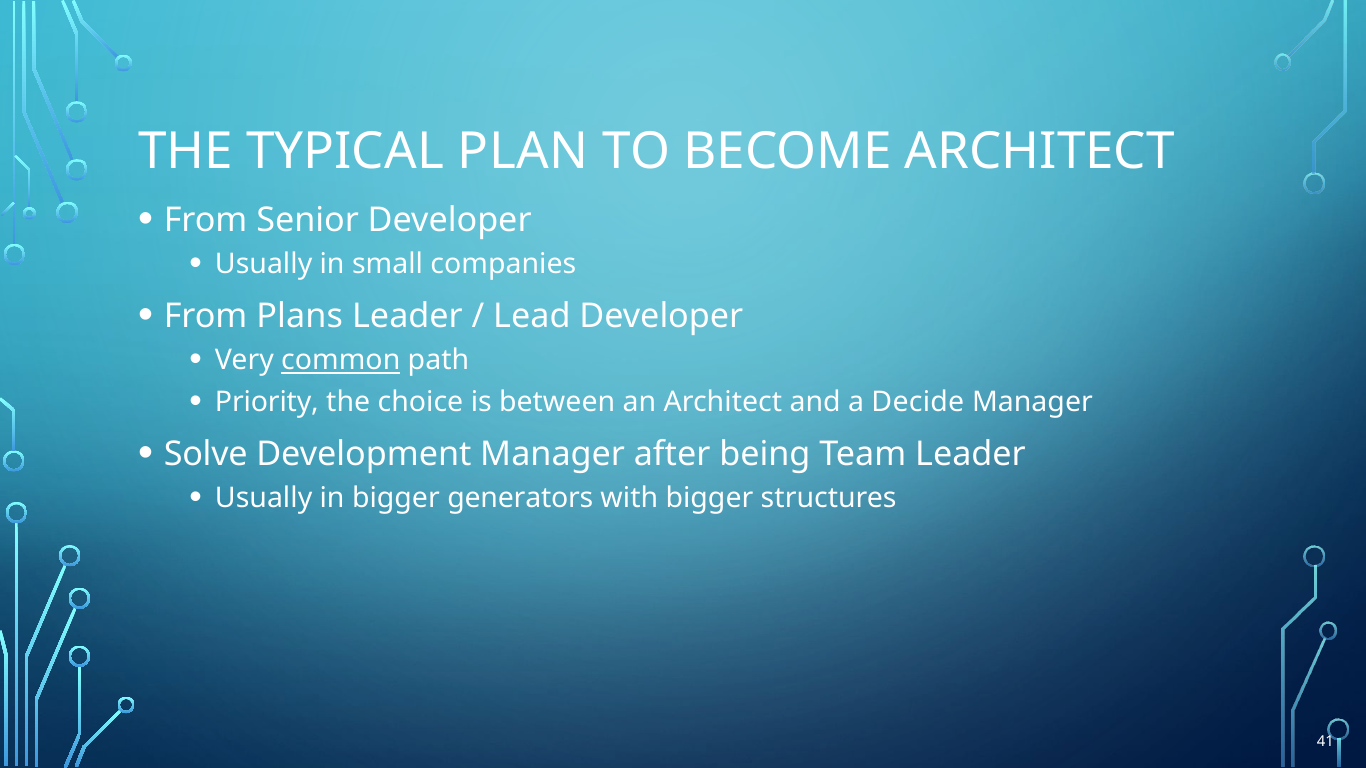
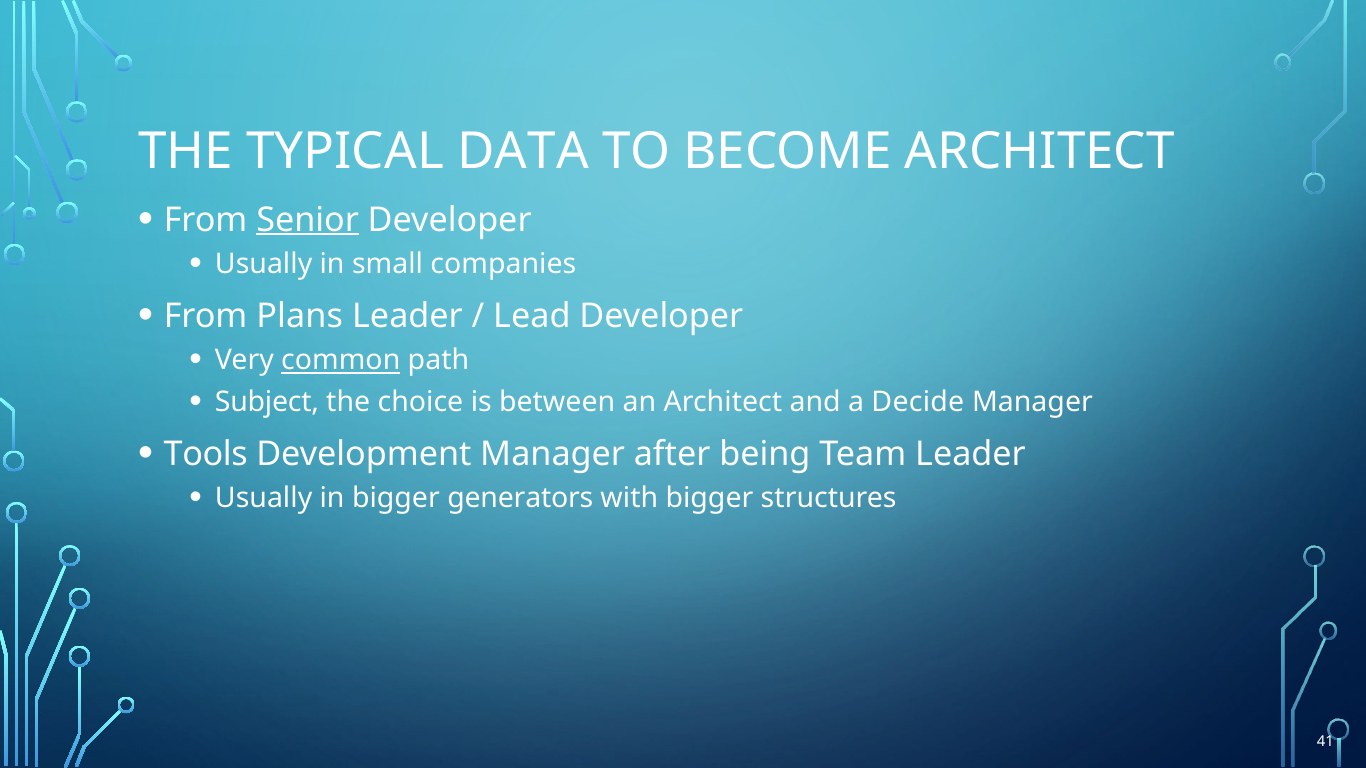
PLAN: PLAN -> DATA (523, 152)
Senior underline: none -> present (308, 220)
Priority: Priority -> Subject (267, 402)
Solve: Solve -> Tools (206, 454)
